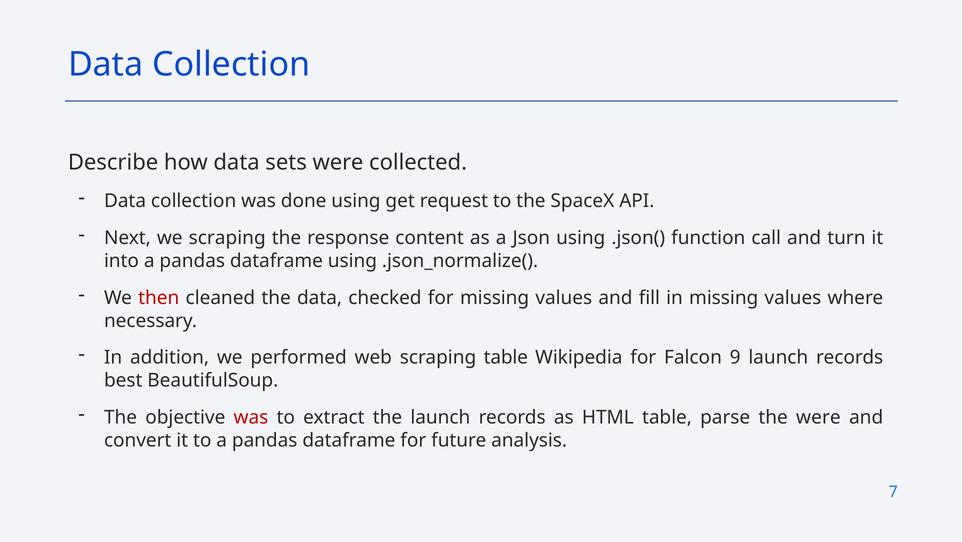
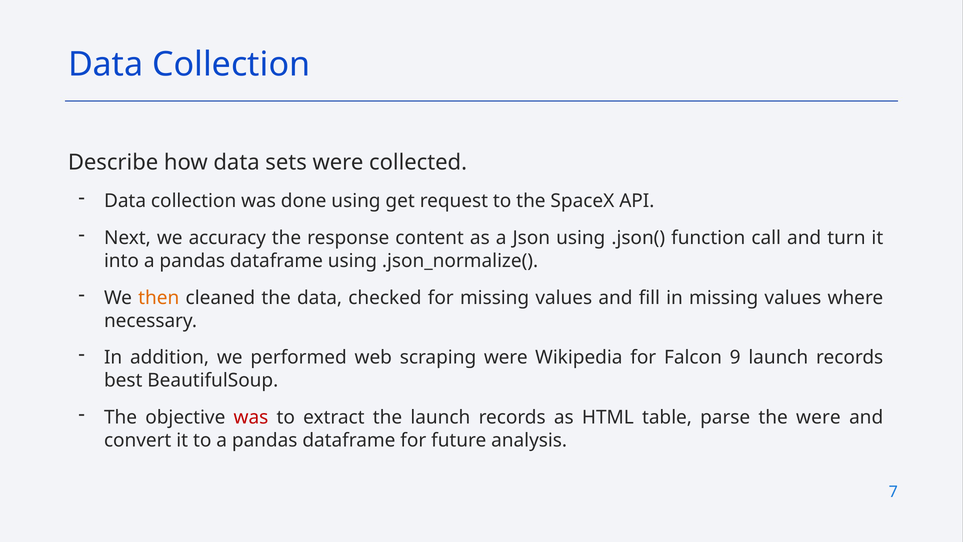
we scraping: scraping -> accuracy (227, 238)
then colour: red -> orange (159, 298)
scraping table: table -> were (506, 357)
